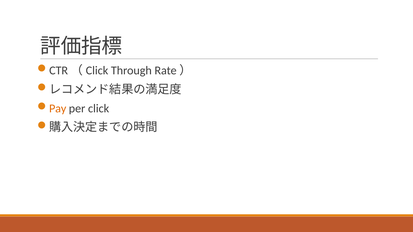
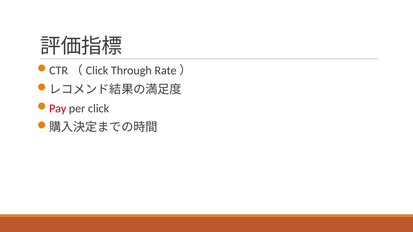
Pay colour: orange -> red (58, 109)
